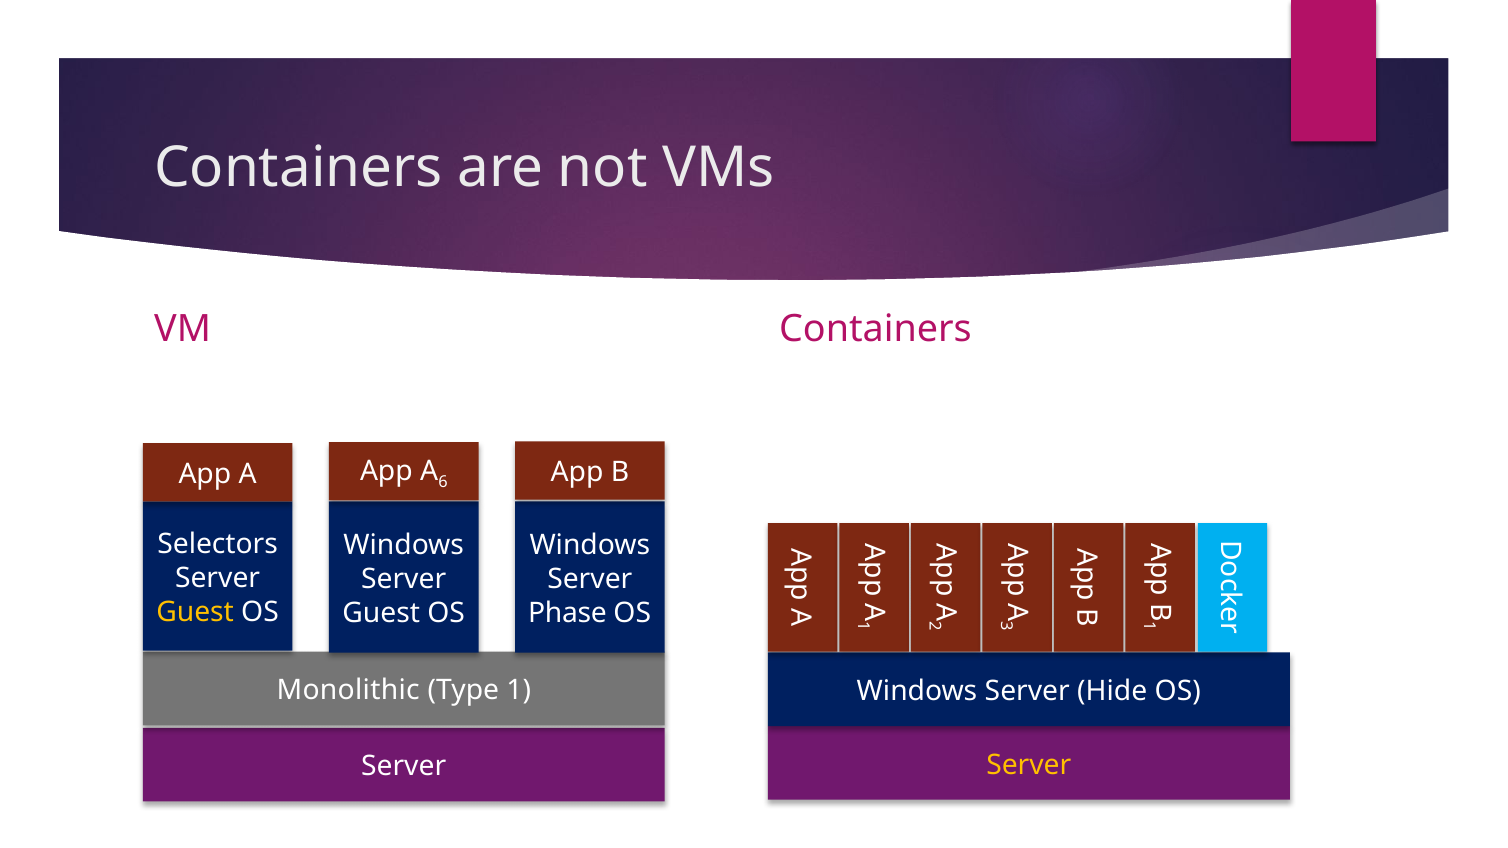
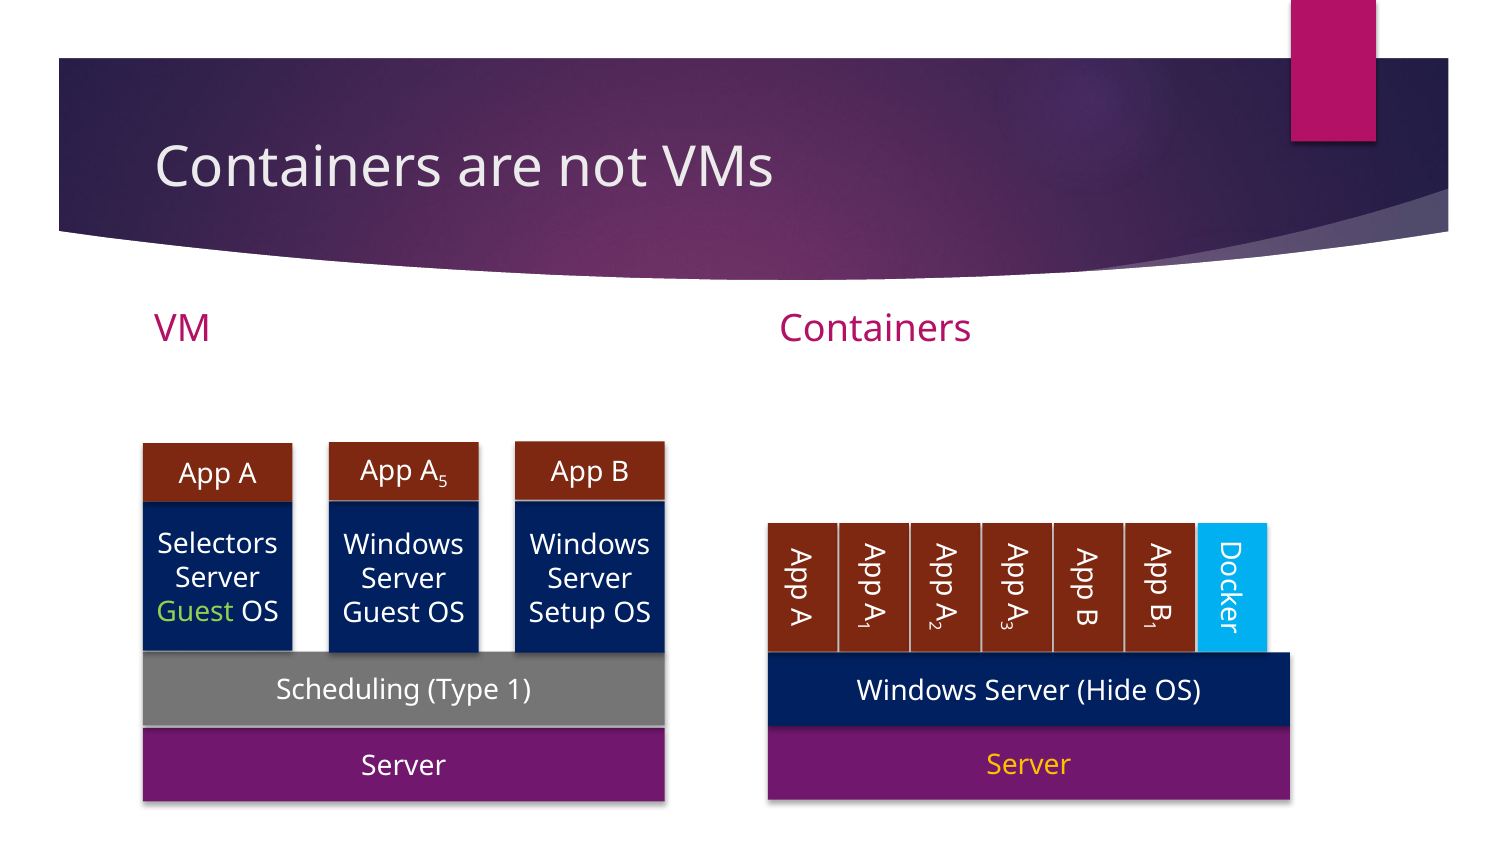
6: 6 -> 5 (443, 482)
Guest colour: yellow -> light green (195, 612)
Phase: Phase -> Setup (567, 613)
Monolithic: Monolithic -> Scheduling (348, 691)
